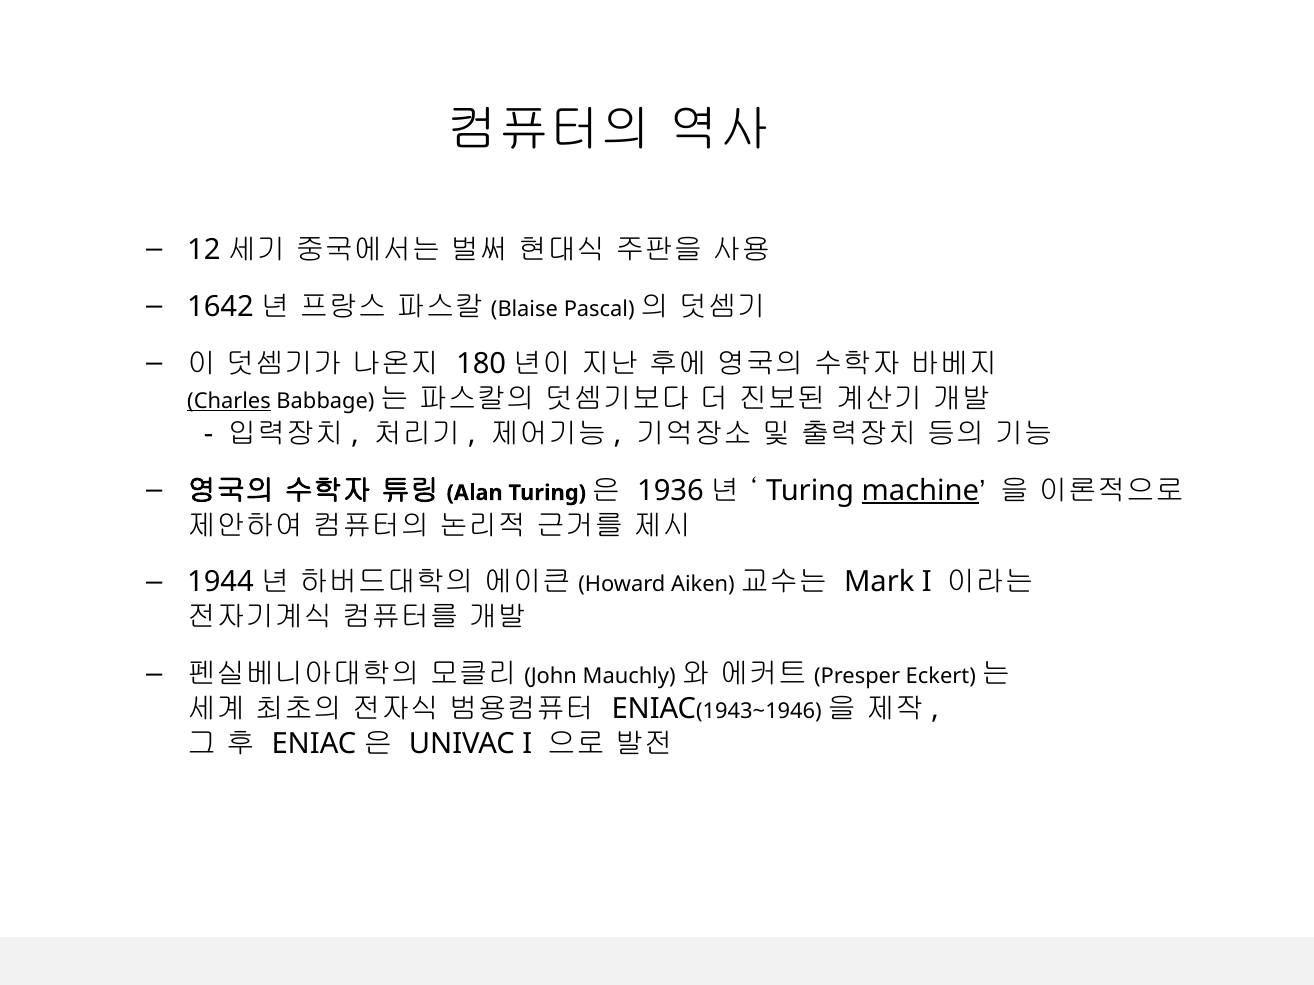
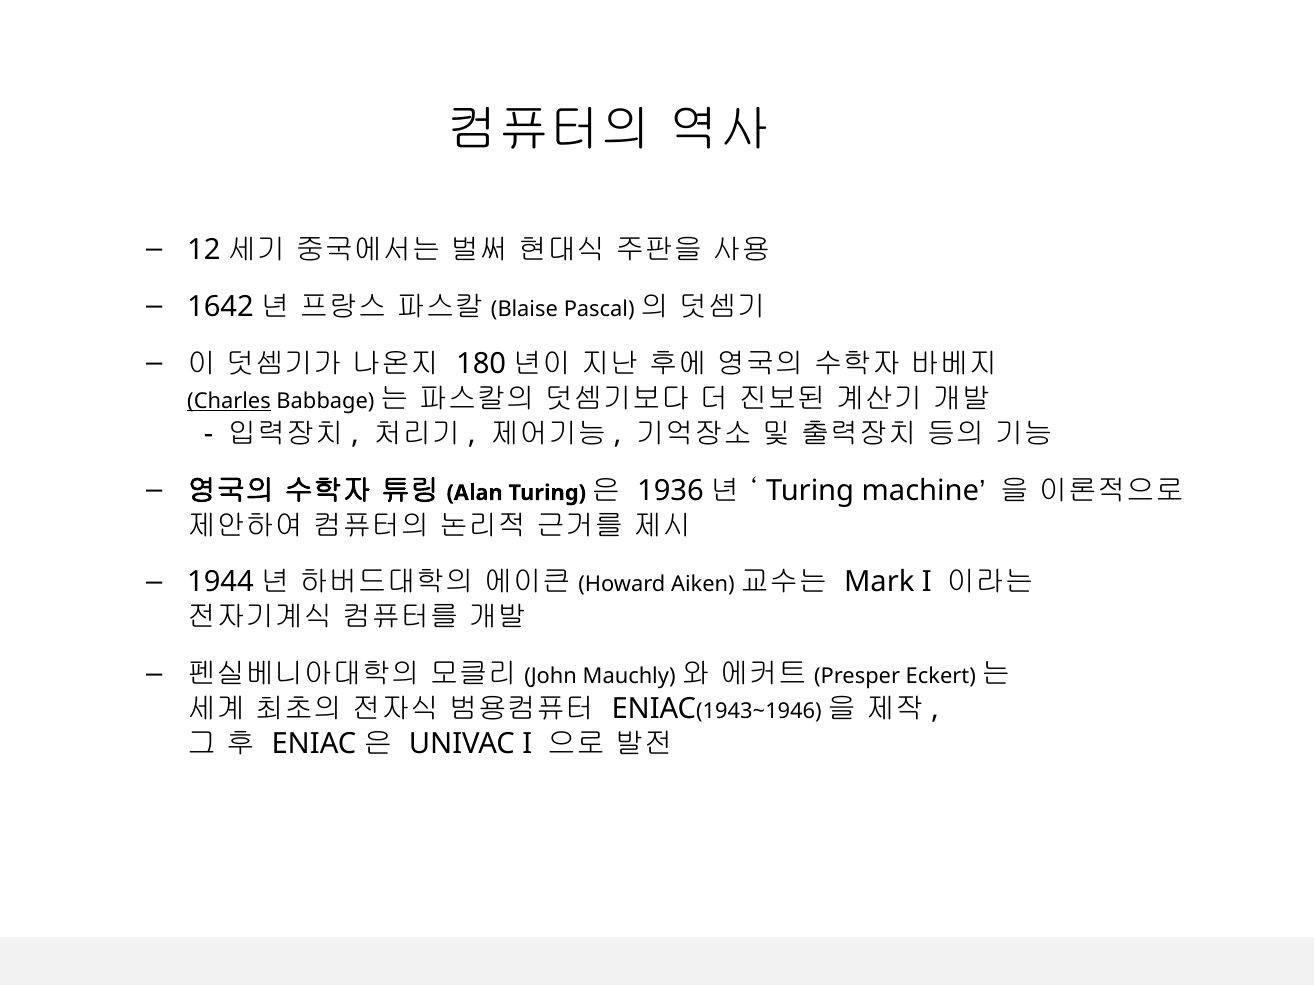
machine underline: present -> none (920, 491)
